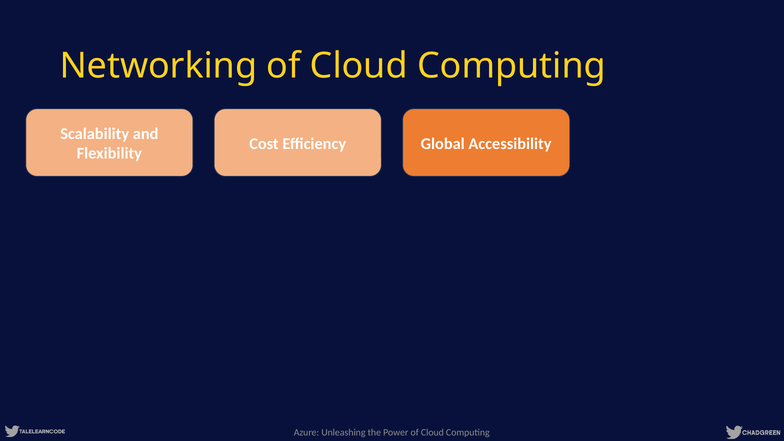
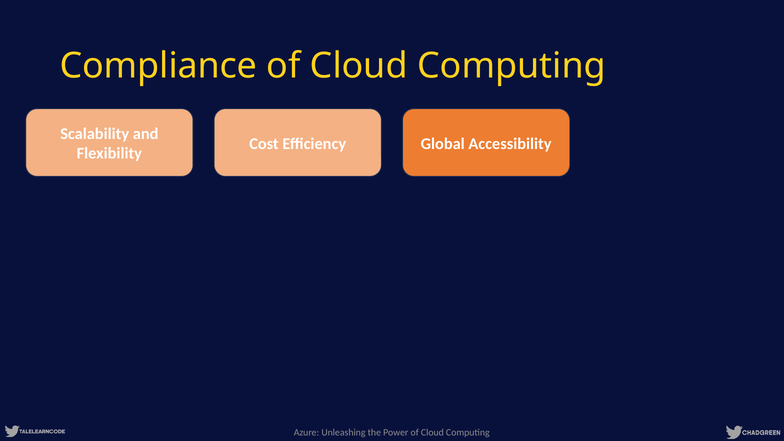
Networking: Networking -> Compliance (158, 66)
